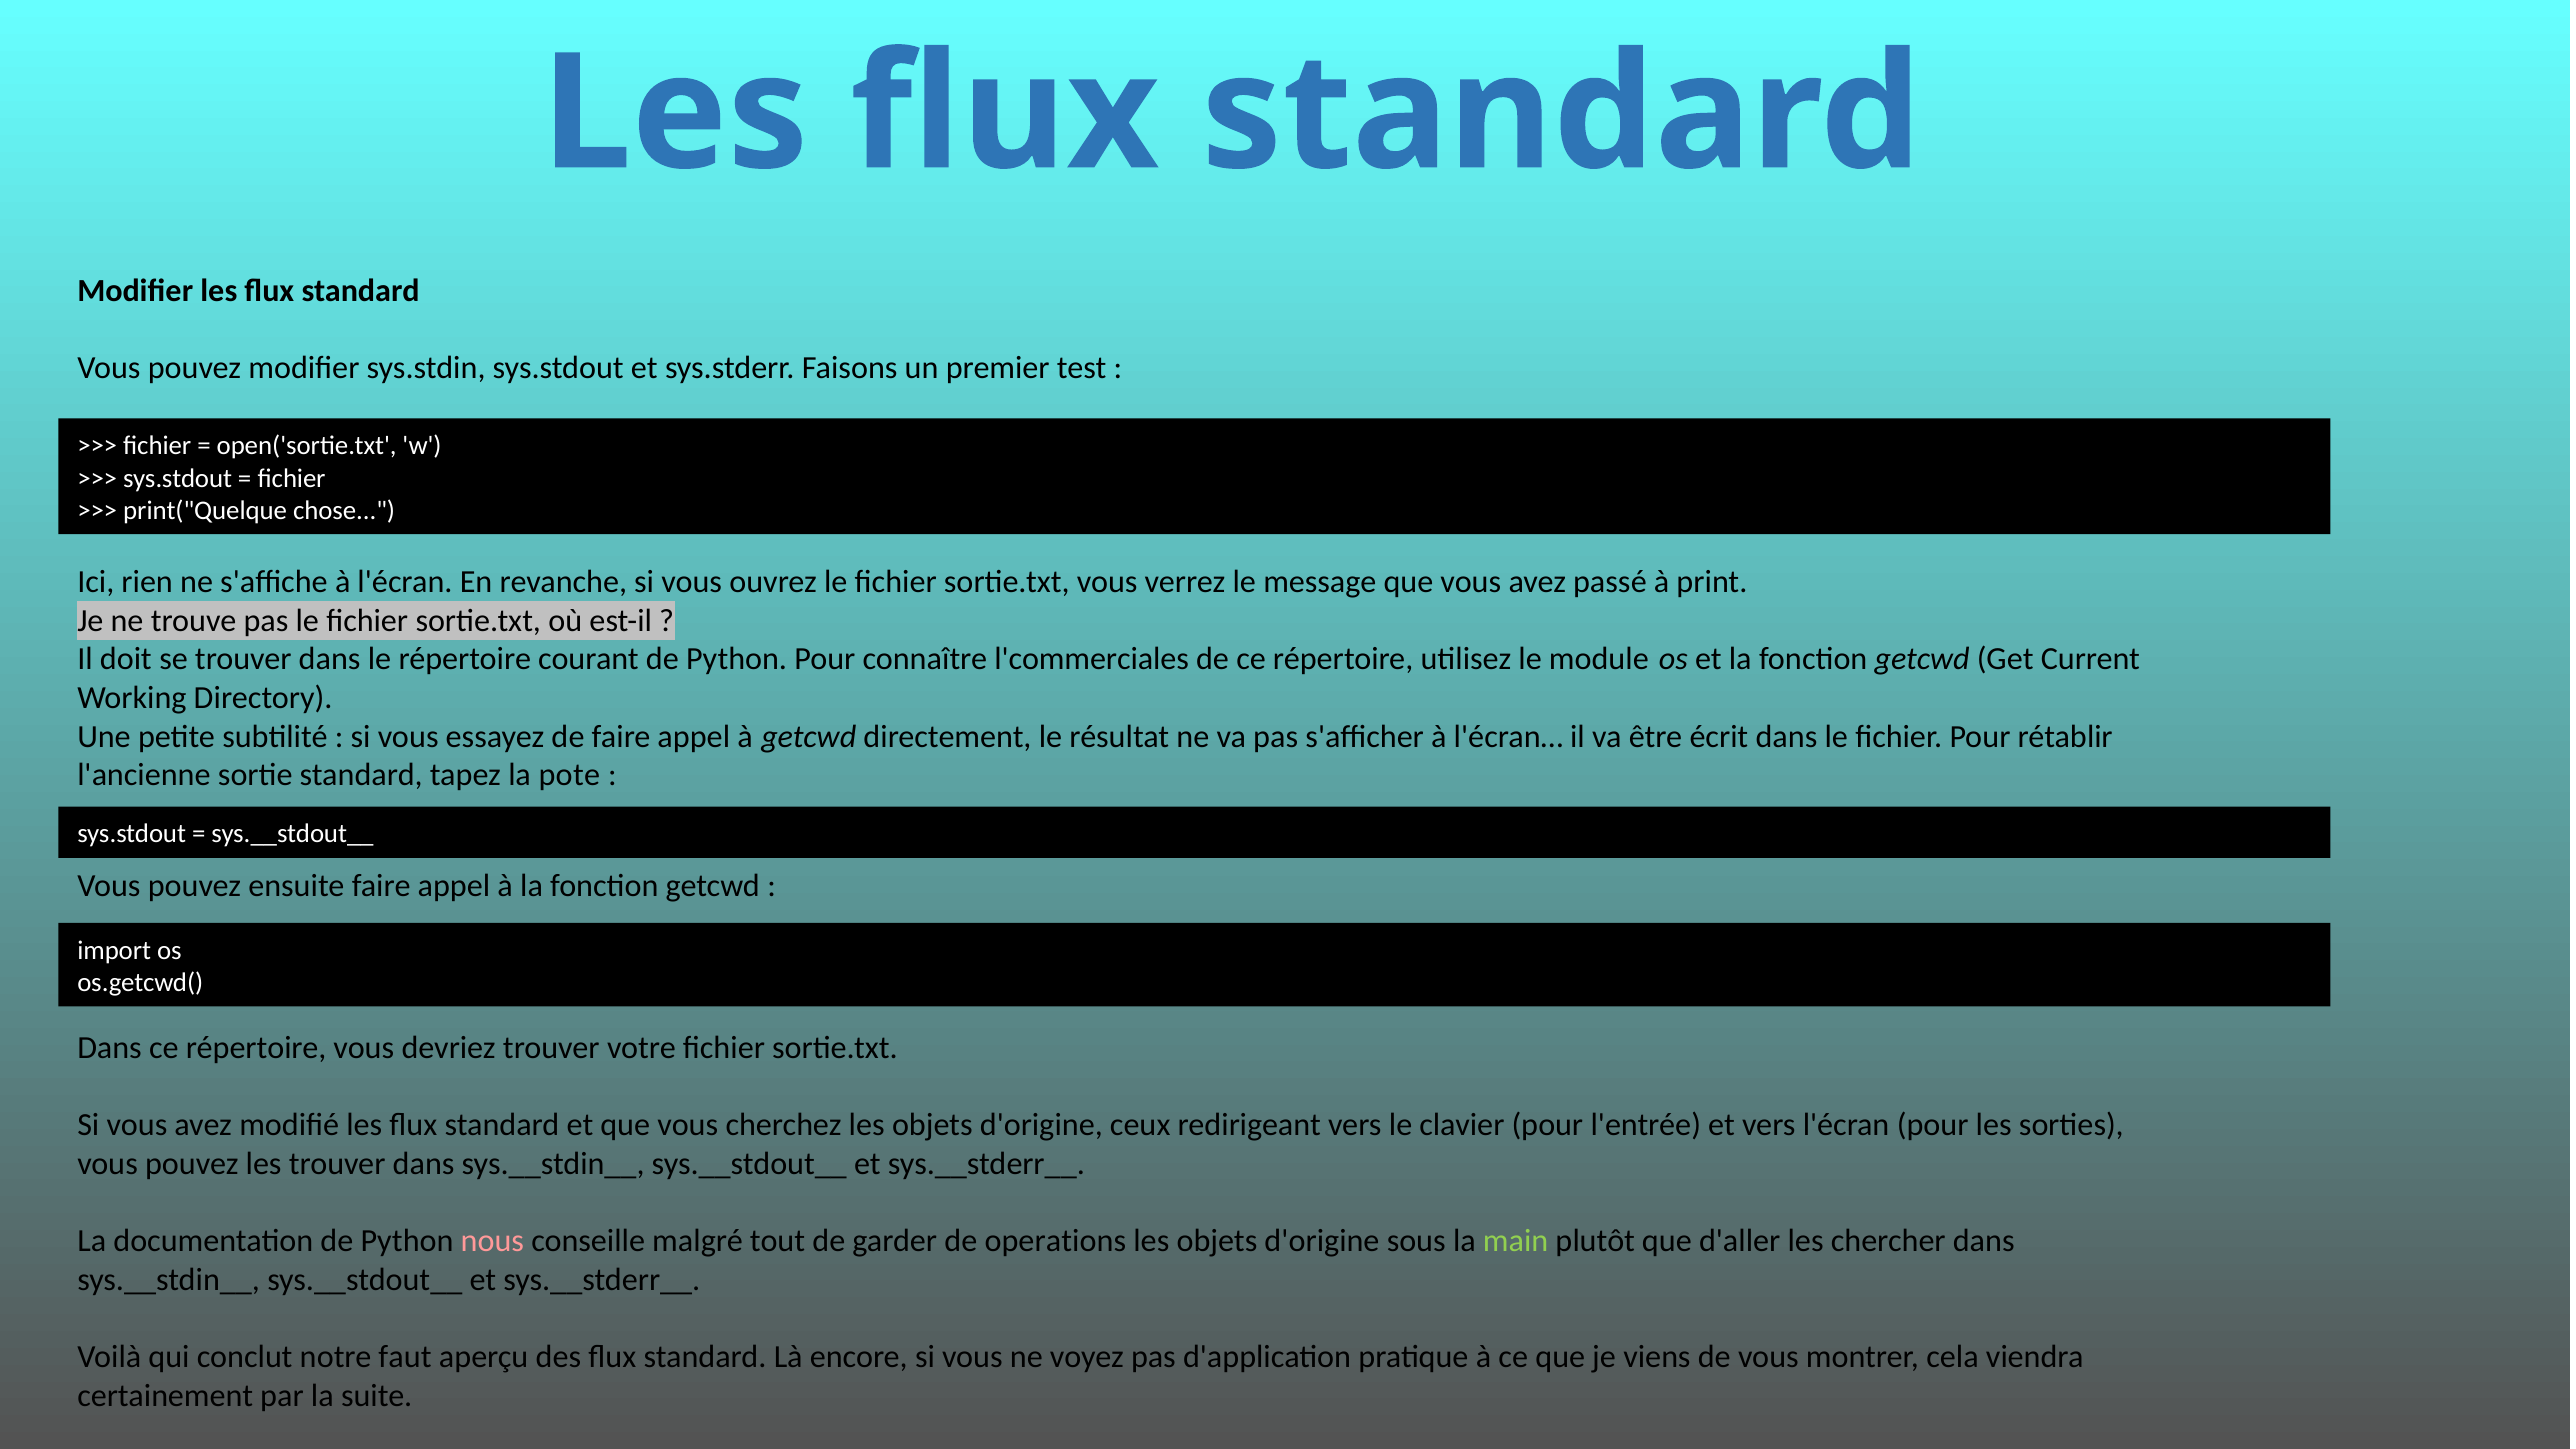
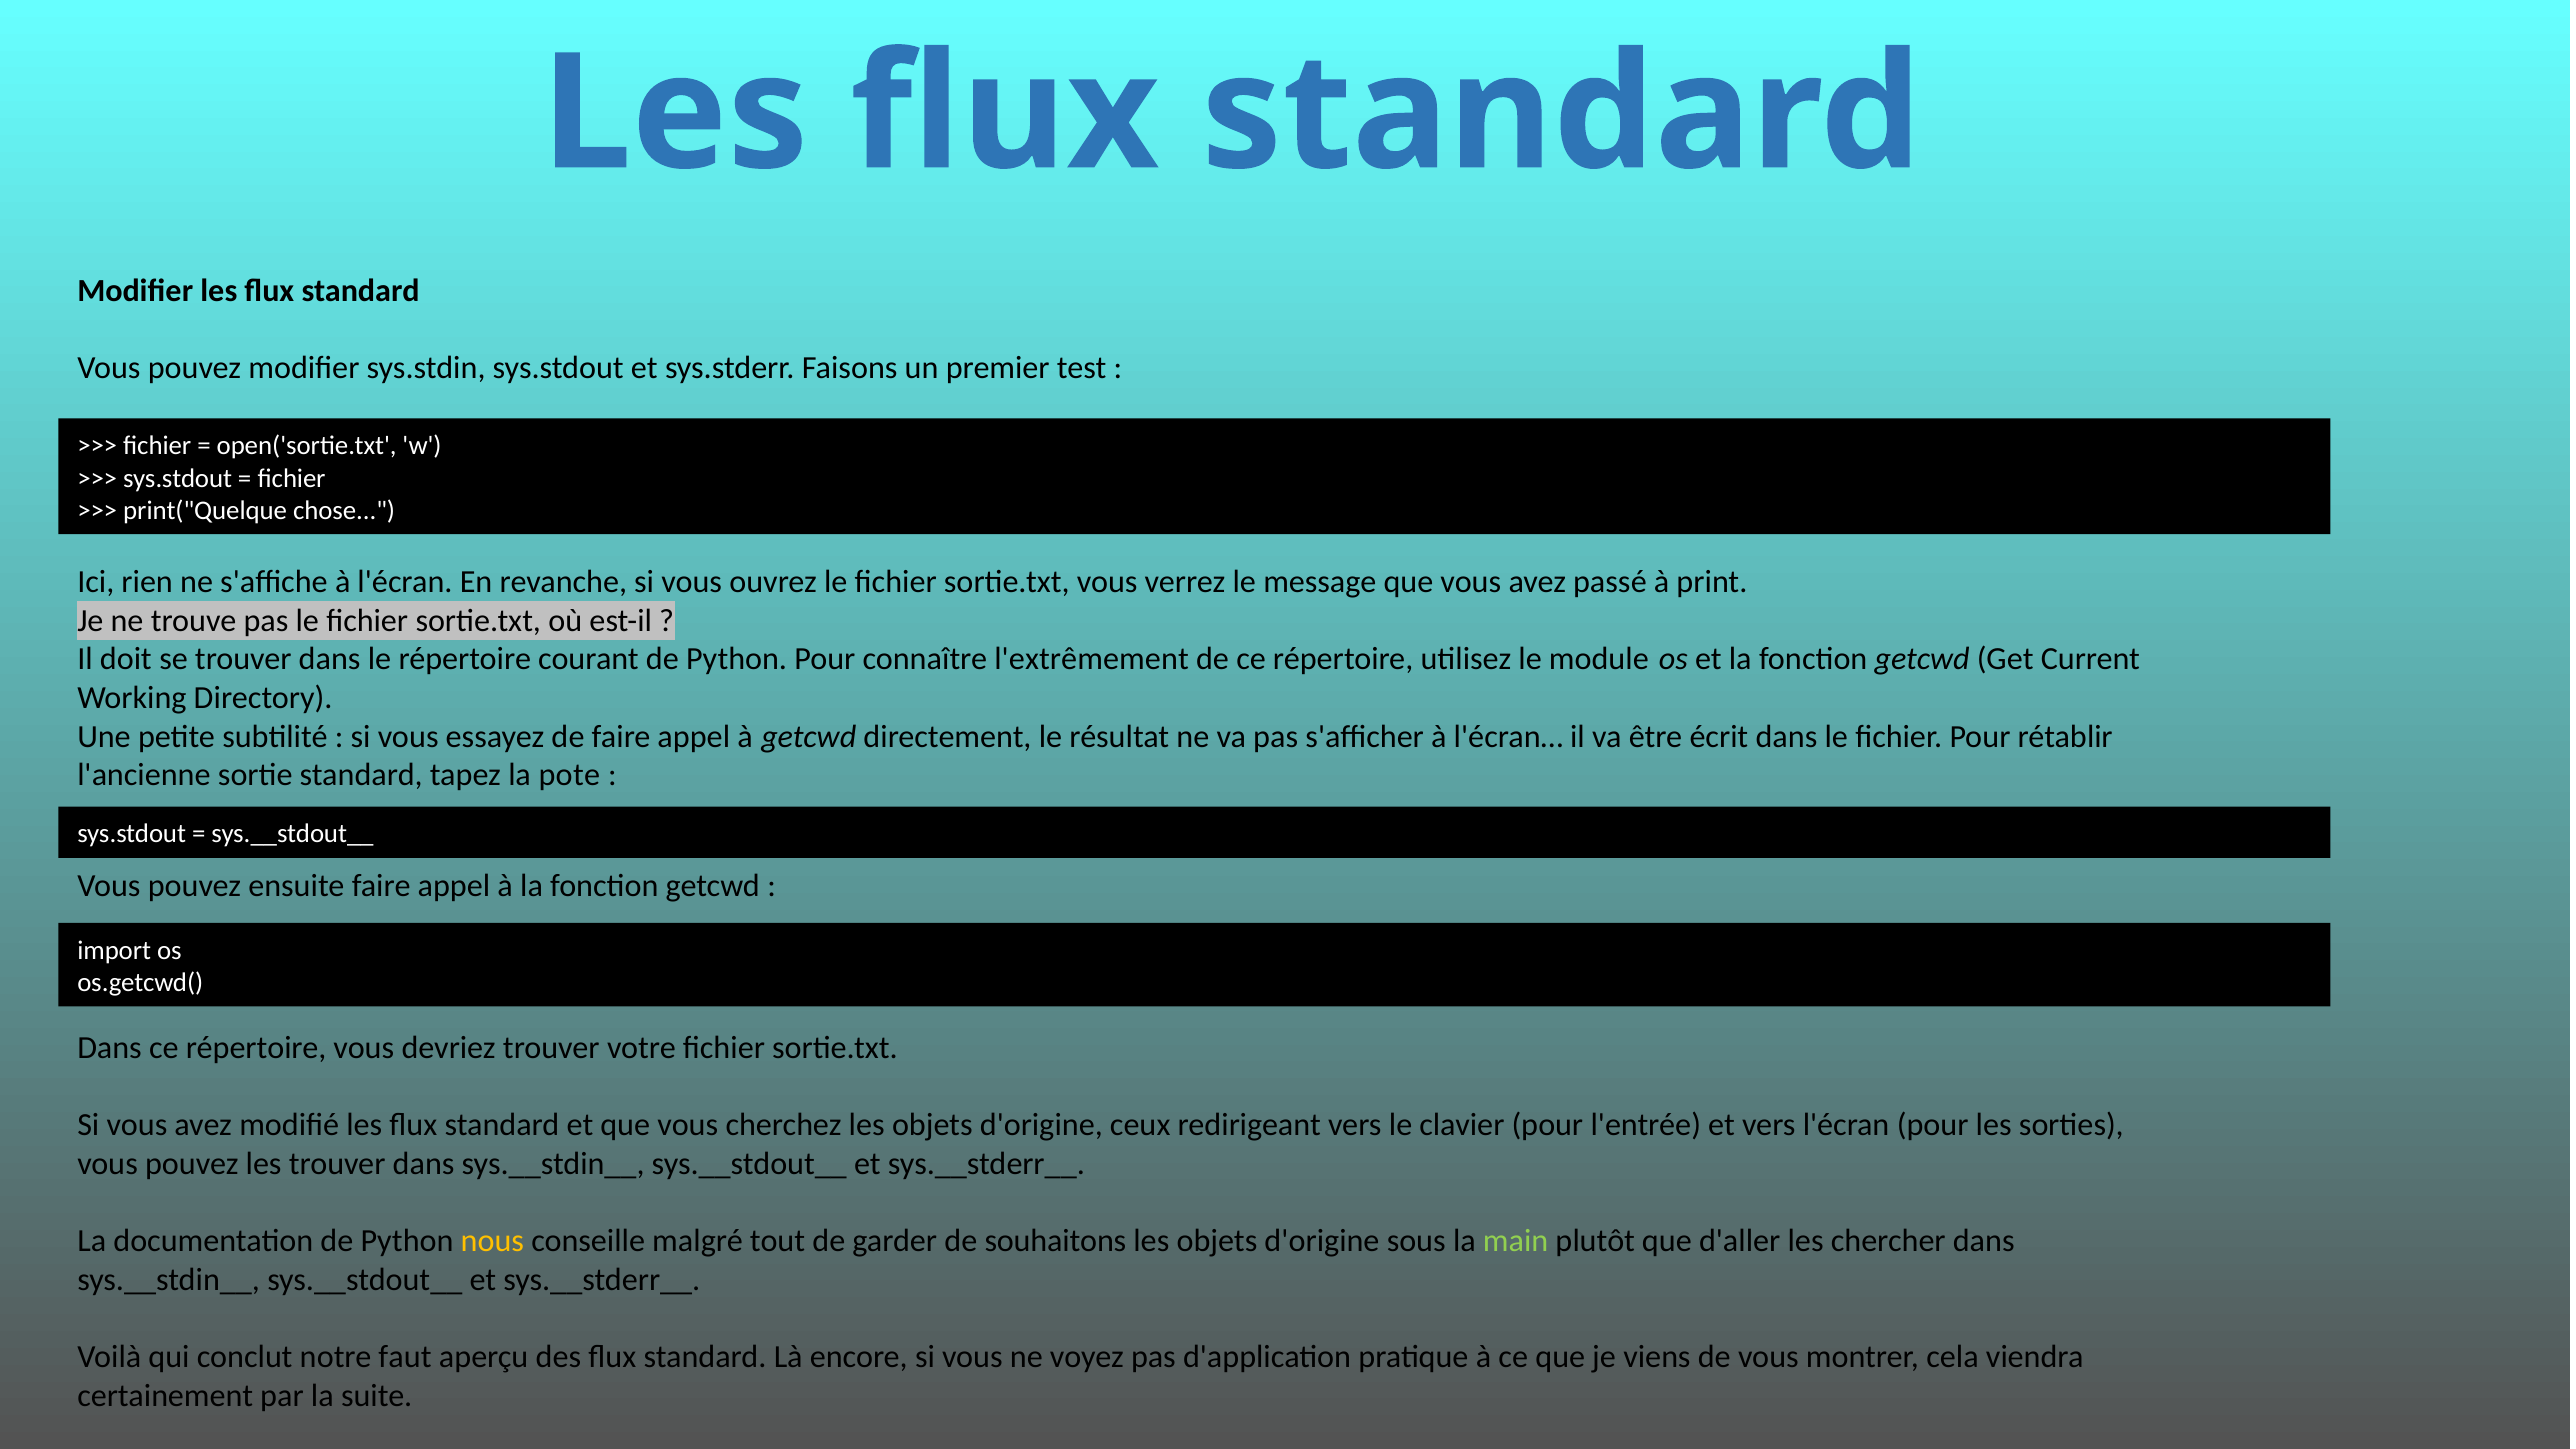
l'commerciales: l'commerciales -> l'extrêmement (1092, 659)
nous colour: pink -> yellow (492, 1241)
operations: operations -> souhaitons (1055, 1241)
